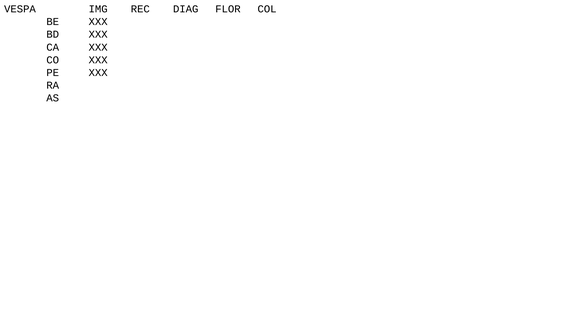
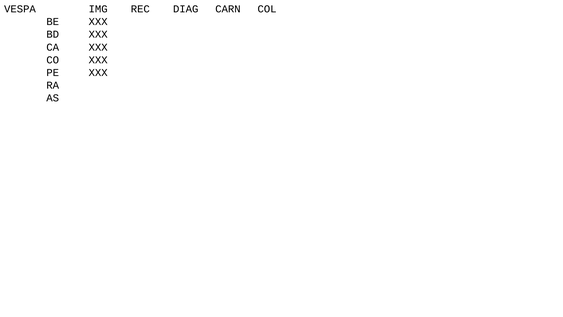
FLOR: FLOR -> CARN (228, 9)
